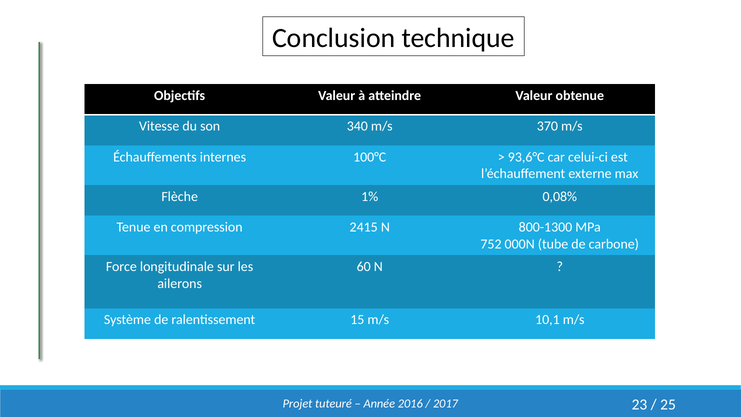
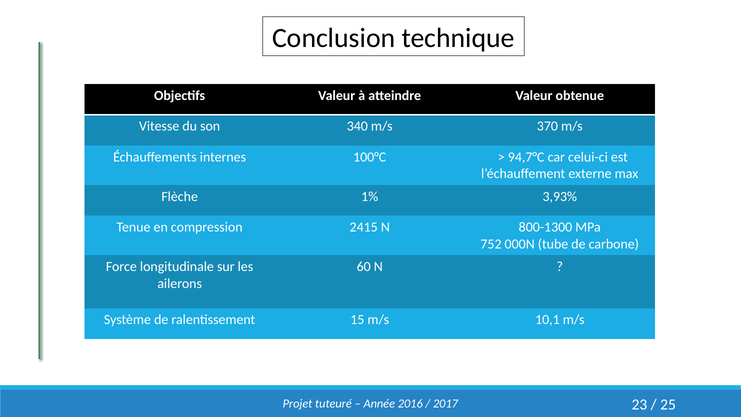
93,6°C: 93,6°C -> 94,7°C (526, 157)
0,08%: 0,08% -> 3,93% (560, 196)
